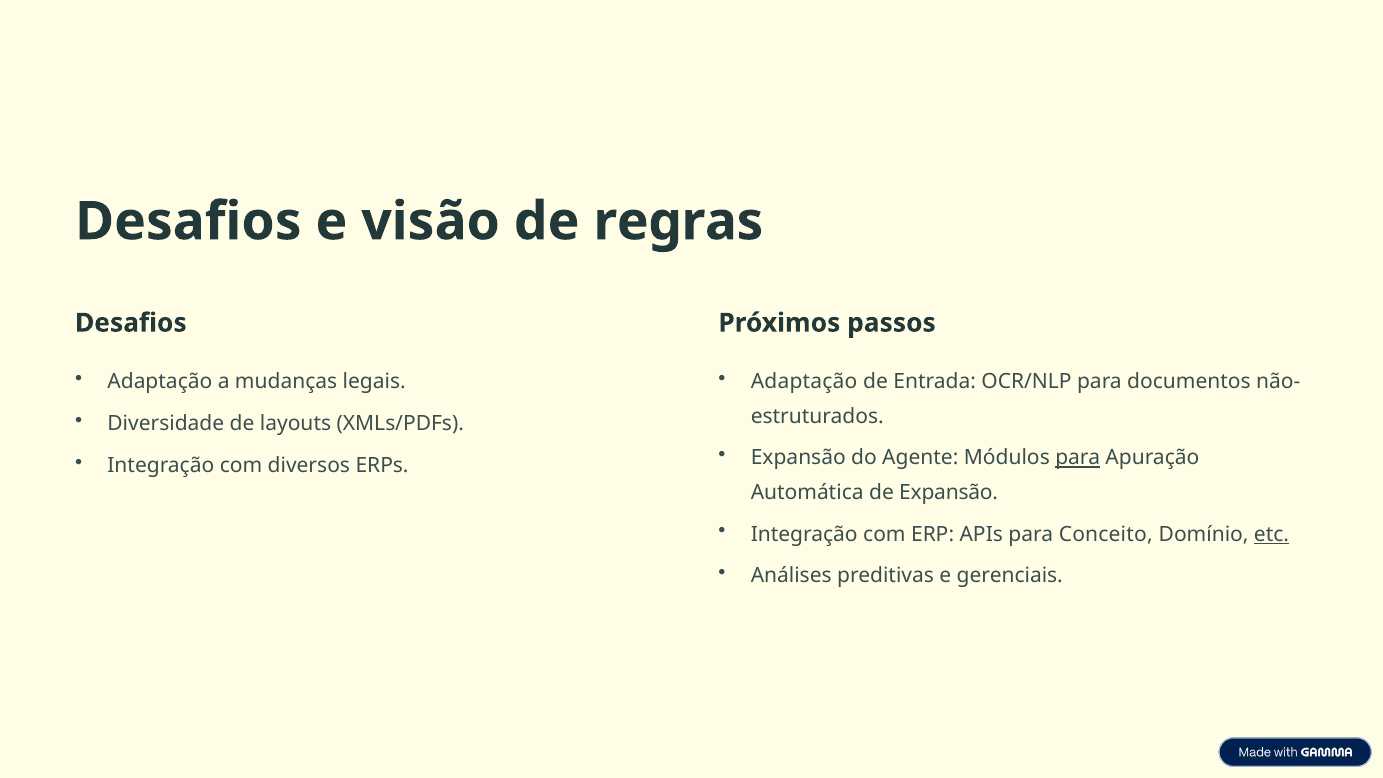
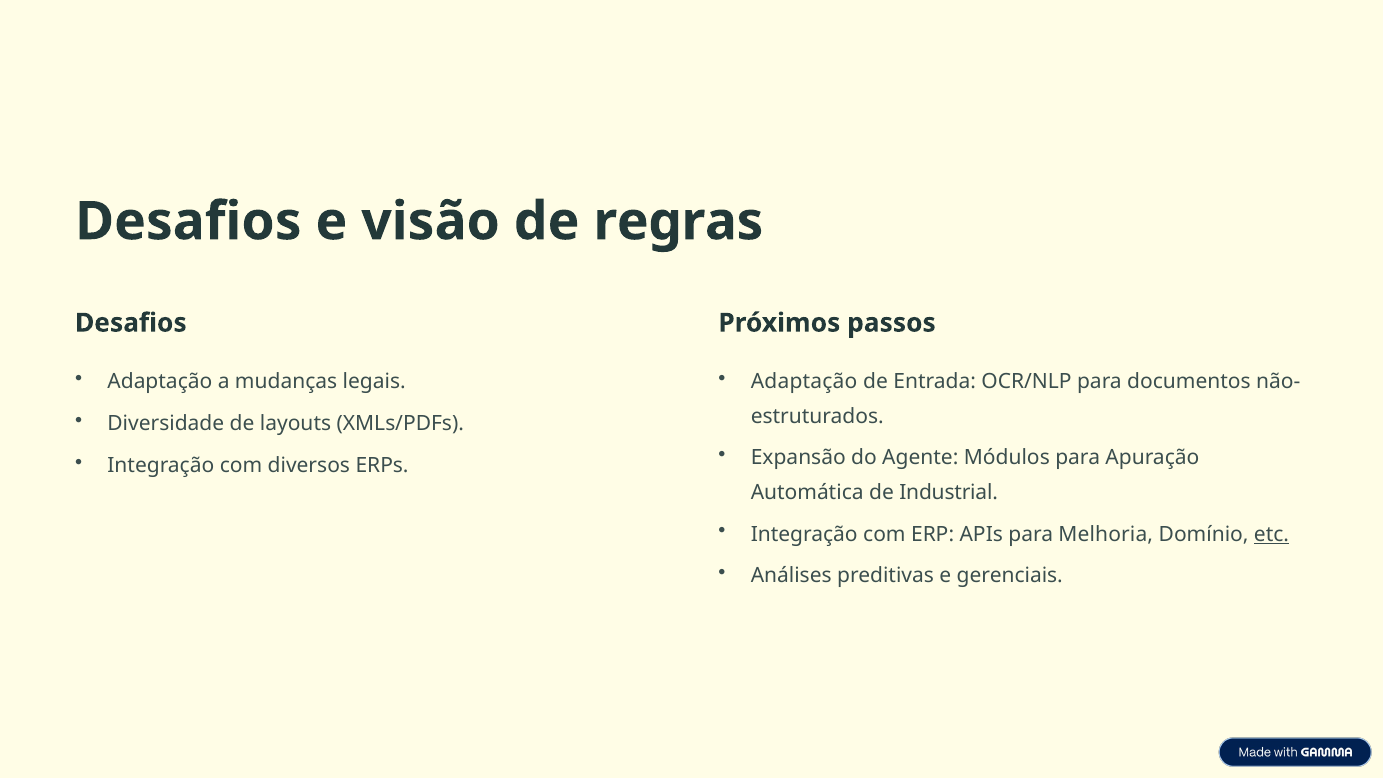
para underline: present -> none (1078, 458)
de Expansão: Expansão -> Industrial (949, 492)
Conceito: Conceito -> Melhoria (1106, 534)
